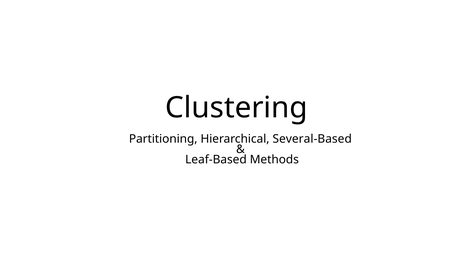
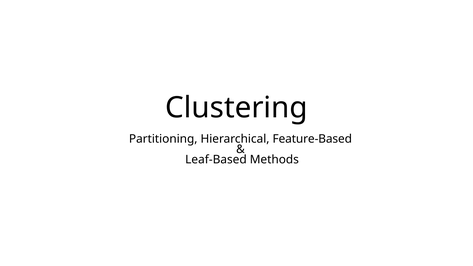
Several-Based: Several-Based -> Feature-Based (312, 139)
